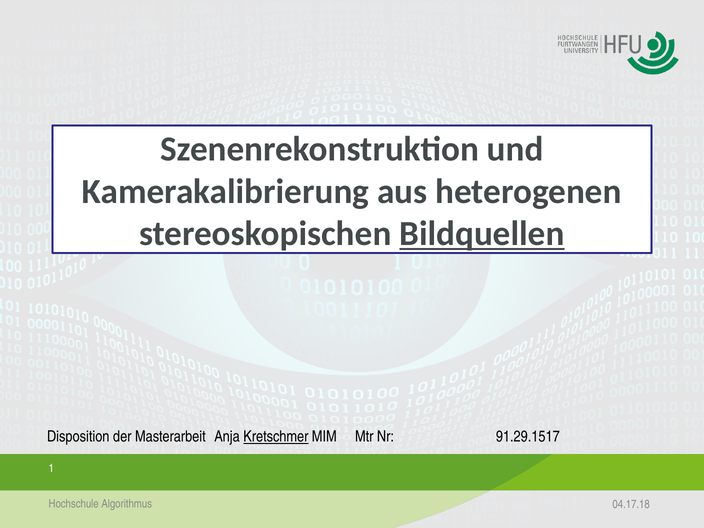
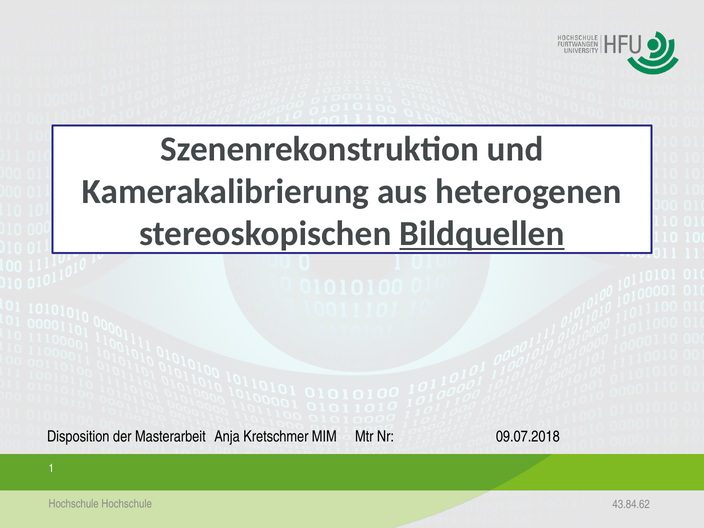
Kretschmer underline: present -> none (276, 437)
91.29.1517: 91.29.1517 -> 09.07.2018 (528, 437)
Hochschule Algorithmus: Algorithmus -> Hochschule (127, 504)
04.17.18: 04.17.18 -> 43.84.62 (631, 505)
